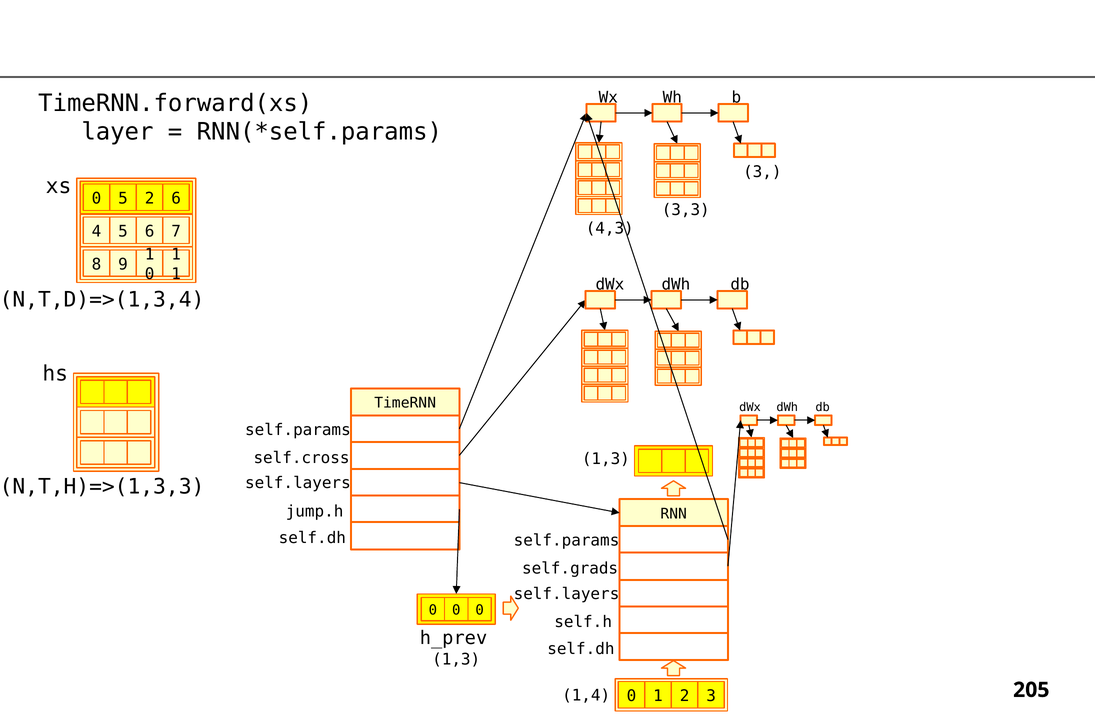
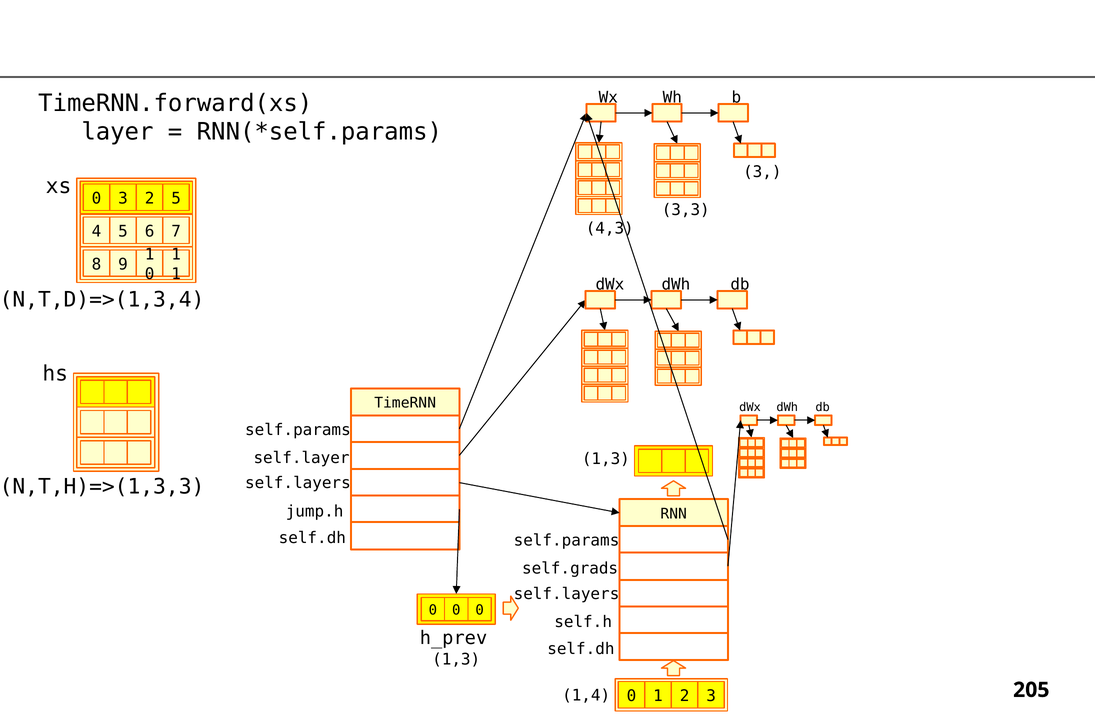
0 5: 5 -> 3 (123, 198)
2 6: 6 -> 5 (176, 198)
self.cross: self.cross -> self.layer (302, 458)
